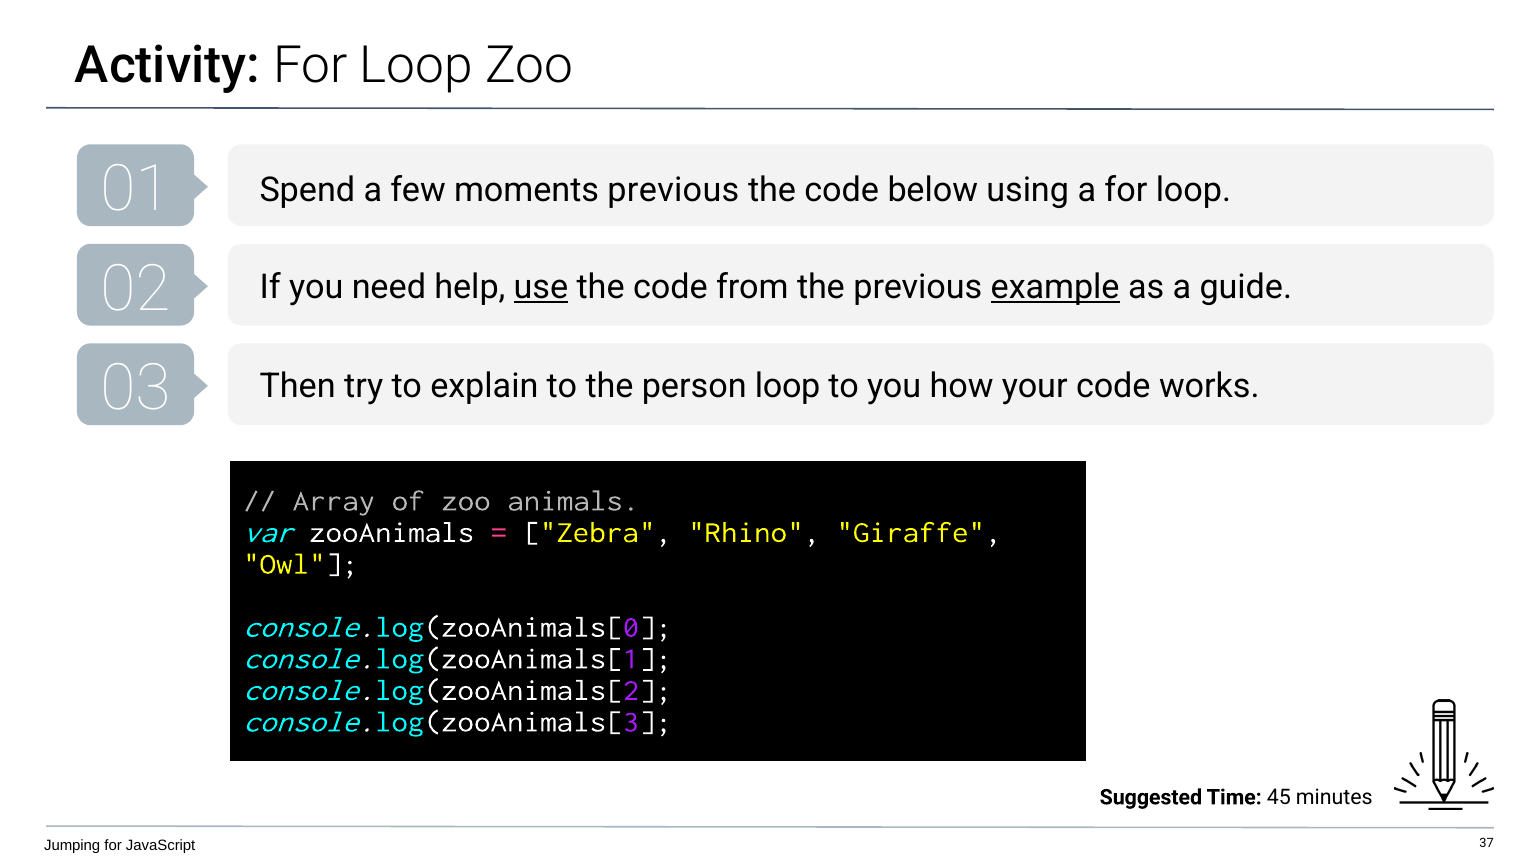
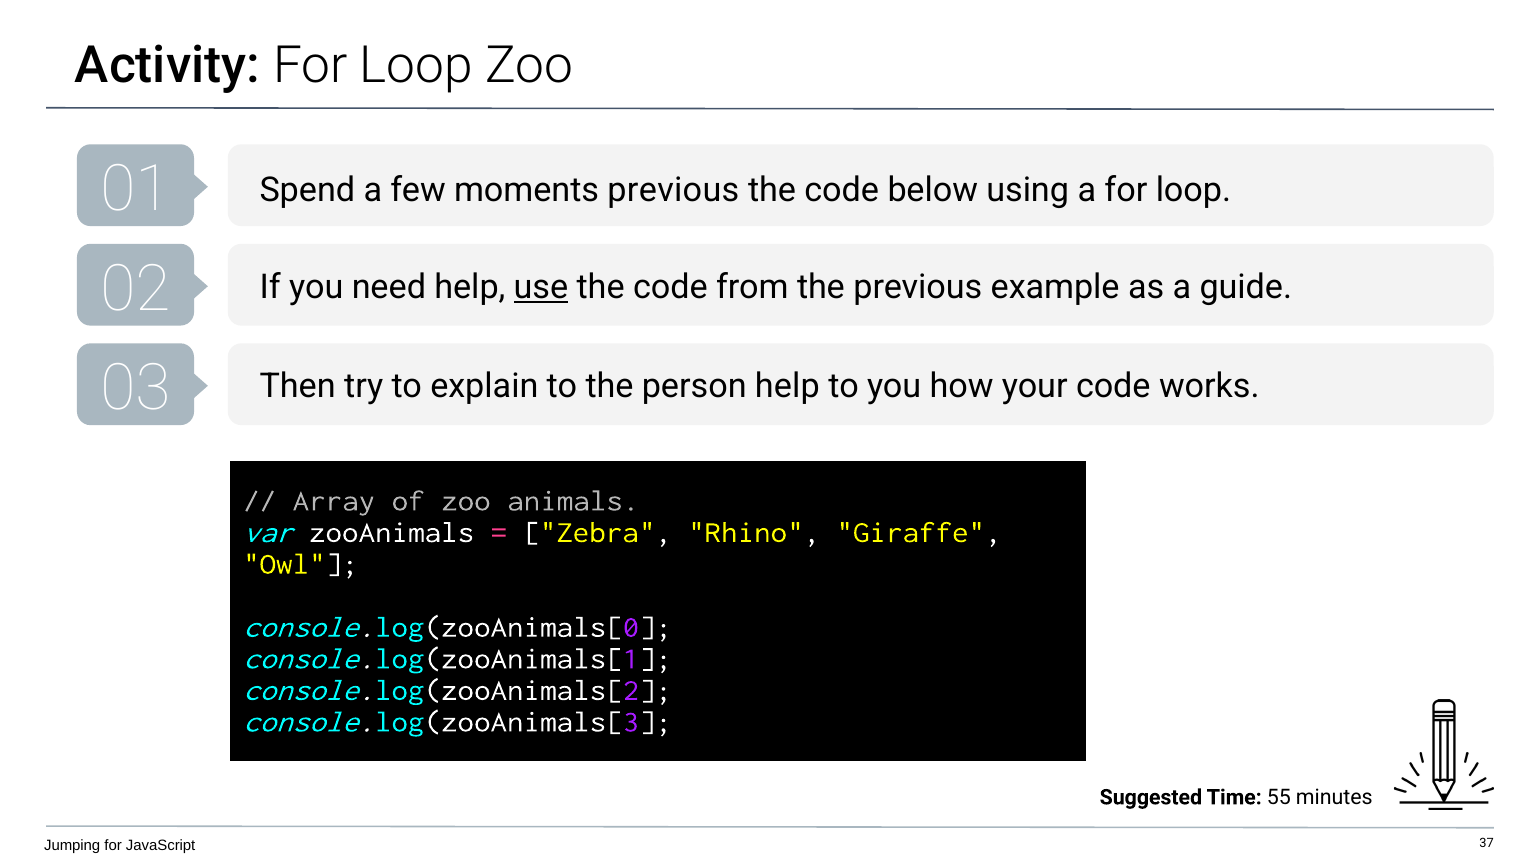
example underline: present -> none (1055, 287)
person loop: loop -> help (787, 387)
45: 45 -> 55 (1279, 798)
